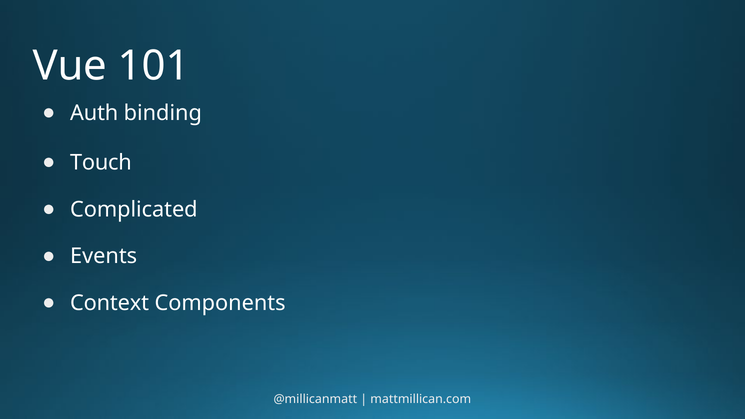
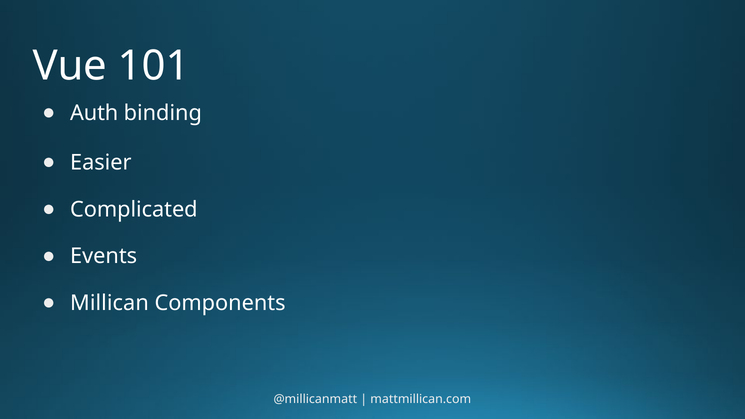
Touch: Touch -> Easier (101, 162)
Context: Context -> Millican (109, 303)
